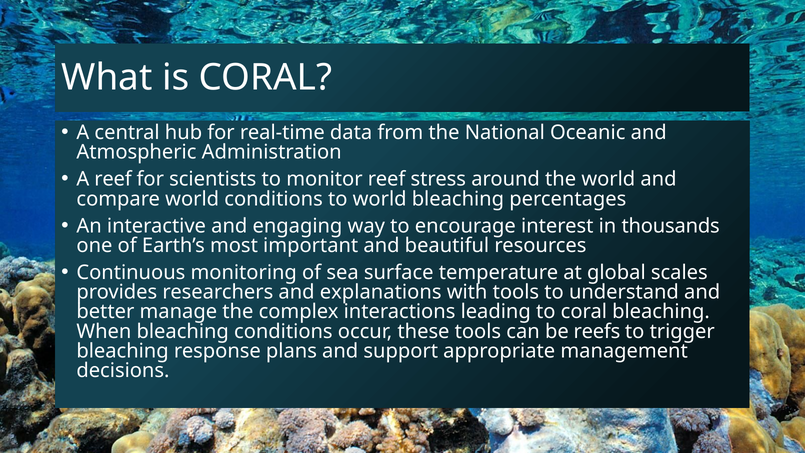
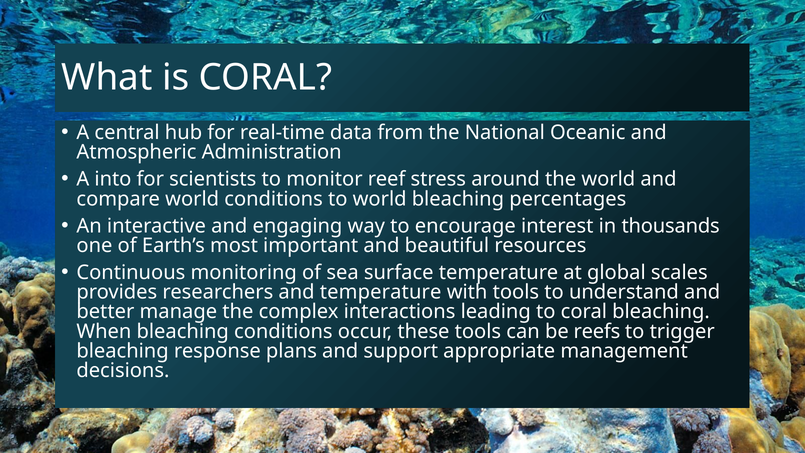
A reef: reef -> into (113, 179)
and explanations: explanations -> temperature (381, 292)
